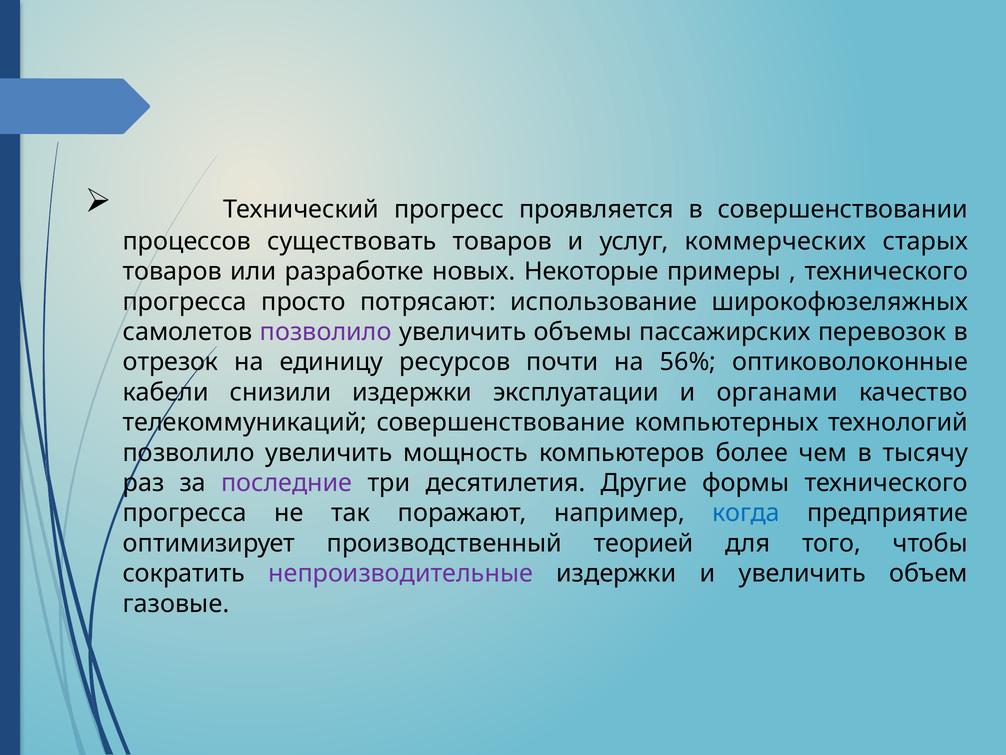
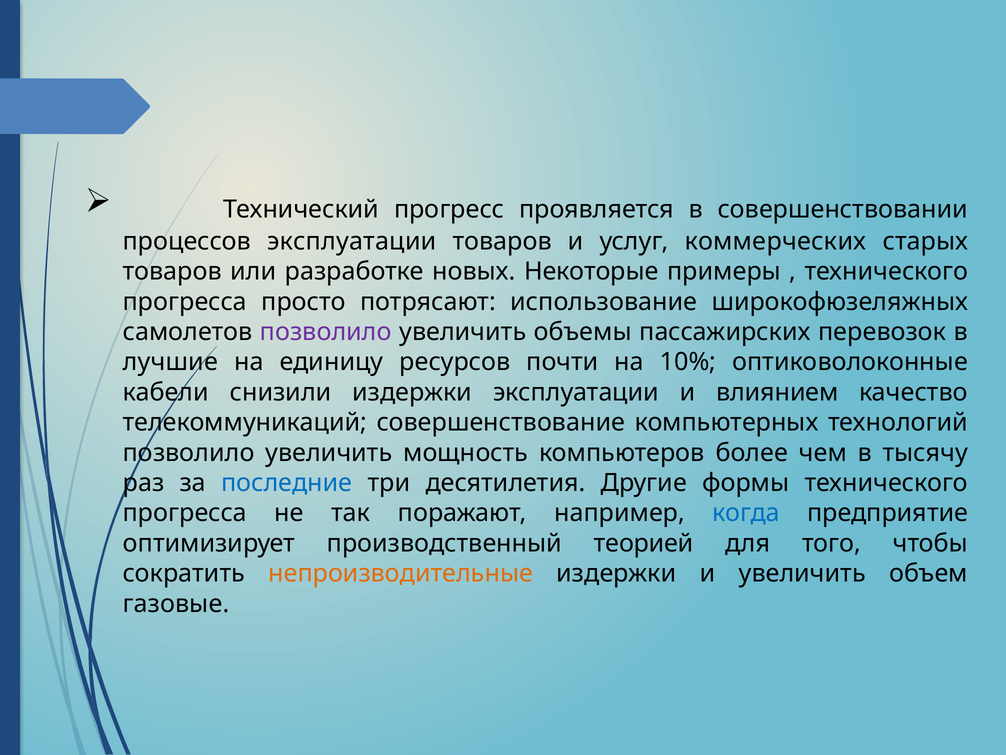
процессов существовать: существовать -> эксплуатации (352, 241)
отрезок: отрезок -> лучшие (170, 362)
56%: 56% -> 10% (688, 362)
органами: органами -> влиянием (777, 392)
последние colour: purple -> blue (287, 483)
непроизводительные colour: purple -> orange (401, 573)
